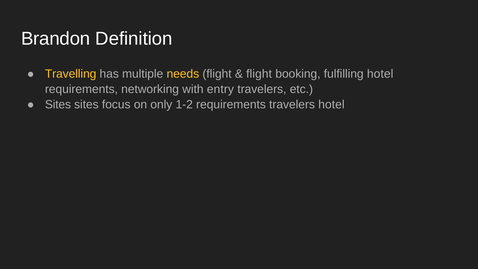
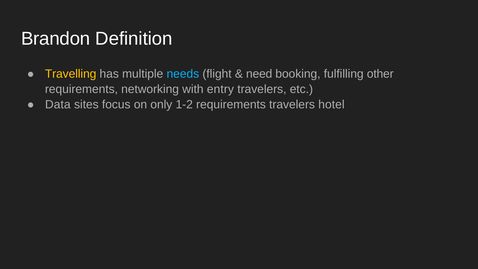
needs colour: yellow -> light blue (183, 74)
flight: flight -> need (259, 74)
fulfilling hotel: hotel -> other (380, 74)
Sites: Sites -> Data (58, 105)
